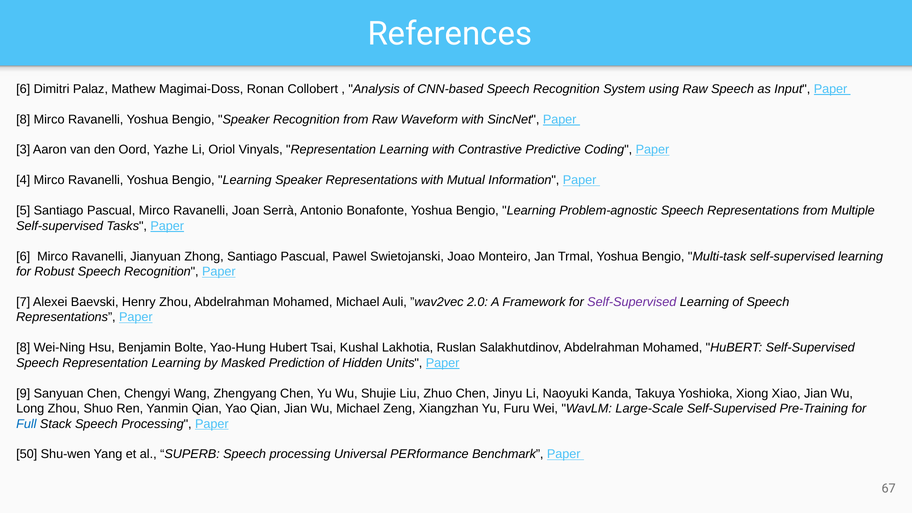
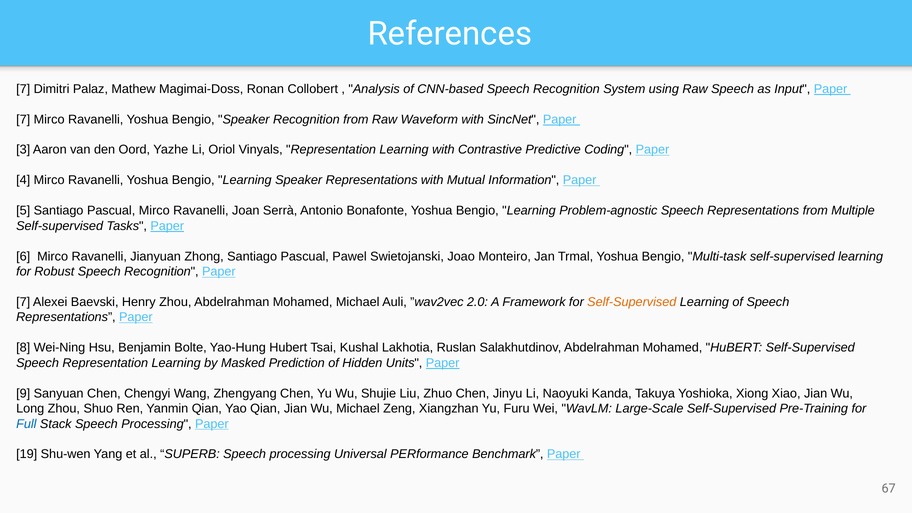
6: 6 -> 7 (23, 89)
8: 8 -> 7 (23, 119)
Self-Supervised colour: purple -> orange (632, 302)
50: 50 -> 19 (27, 454)
